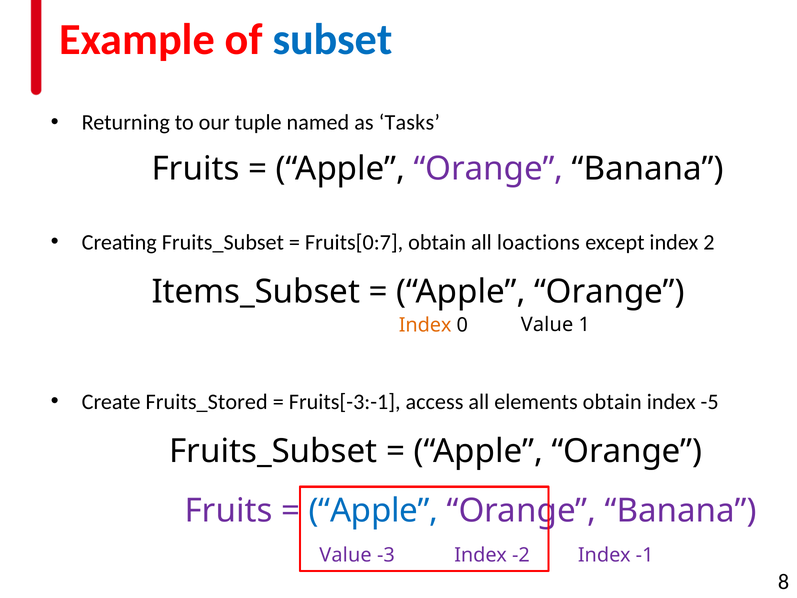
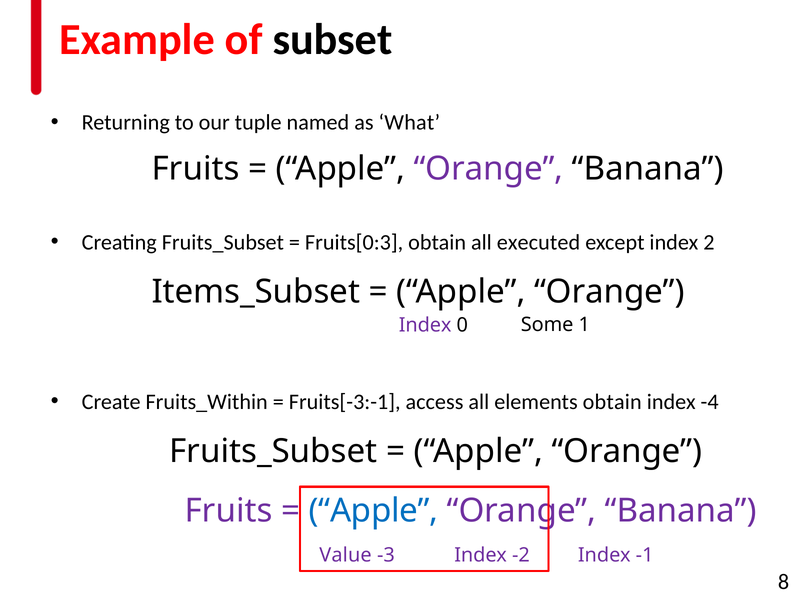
subset colour: blue -> black (332, 40)
Tasks: Tasks -> What (409, 123)
Fruits[0:7: Fruits[0:7 -> Fruits[0:3 (354, 242)
loactions: loactions -> executed (538, 242)
Index colour: orange -> purple (425, 325)
0 Value: Value -> Some (547, 325)
Fruits_Stored: Fruits_Stored -> Fruits_Within (207, 402)
-5: -5 -> -4 (710, 402)
